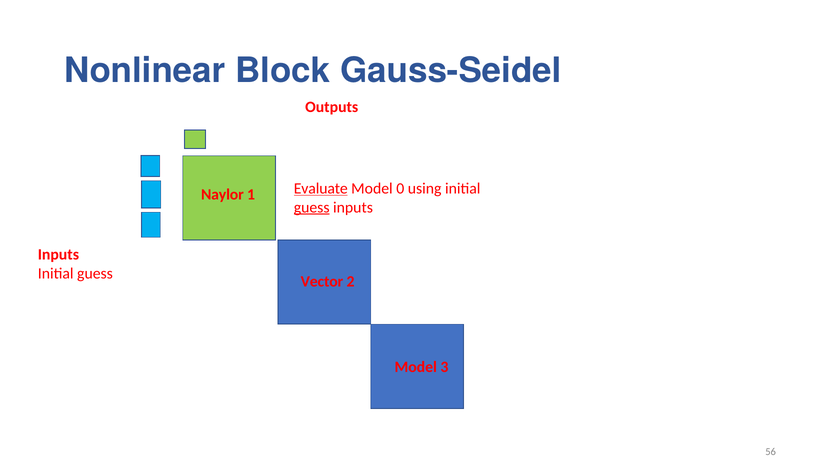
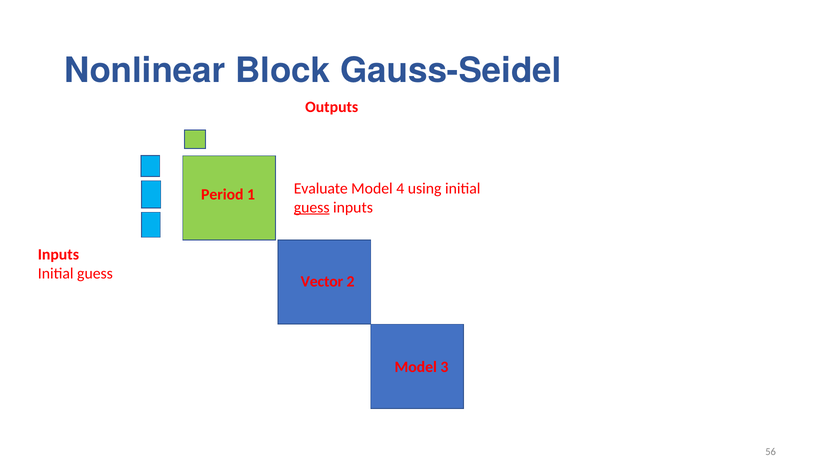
Evaluate underline: present -> none (321, 188)
0: 0 -> 4 (400, 188)
Naylor: Naylor -> Period (222, 194)
